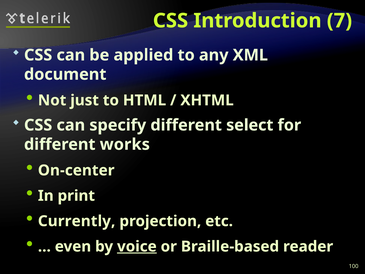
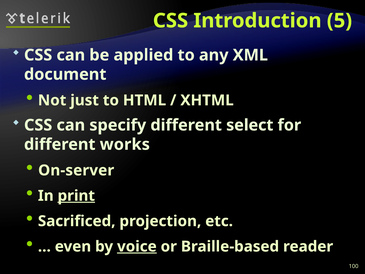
7: 7 -> 5 (339, 21)
On-center: On-center -> On-server (76, 170)
print underline: none -> present (76, 196)
Currently: Currently -> Sacrificed (77, 221)
